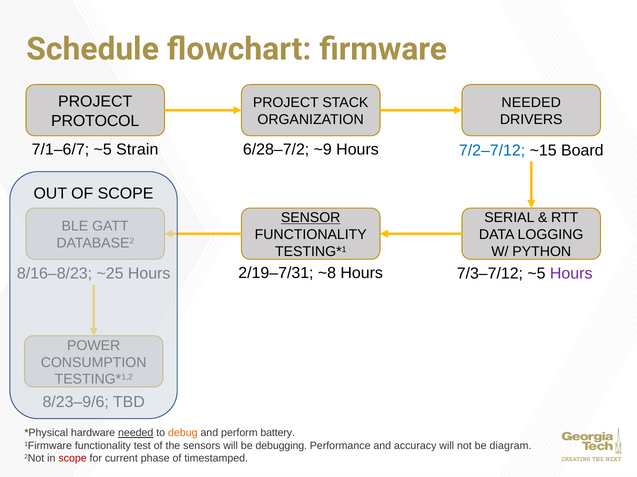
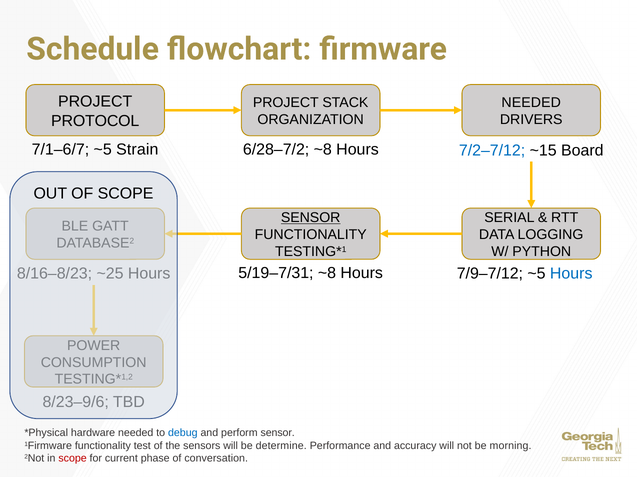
6/28–7/2 ~9: ~9 -> ~8 (323, 150)
2/19–7/31: 2/19–7/31 -> 5/19–7/31 (276, 273)
7/3–7/12: 7/3–7/12 -> 7/9–7/12 (490, 274)
Hours colour: purple -> blue (571, 274)
needed underline: present -> none (136, 434)
debug colour: orange -> blue (183, 434)
perform battery: battery -> sensor (278, 434)
debugging: debugging -> determine (281, 446)
diagram: diagram -> morning (511, 446)
timestamped: timestamped -> conversation (216, 459)
